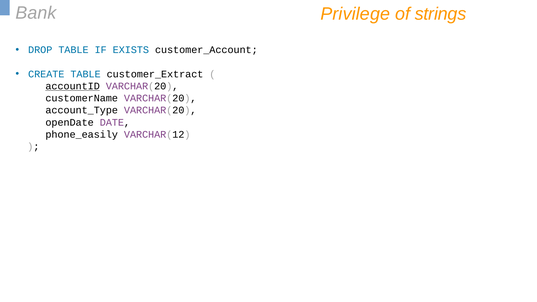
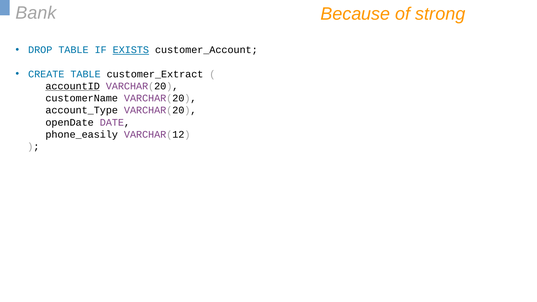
Privilege: Privilege -> Because (355, 14)
strings: strings -> strong (440, 14)
EXISTS underline: none -> present (131, 50)
